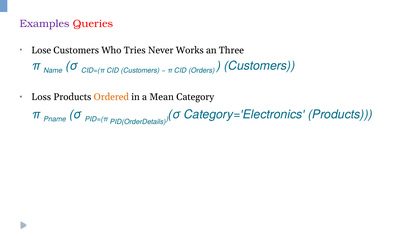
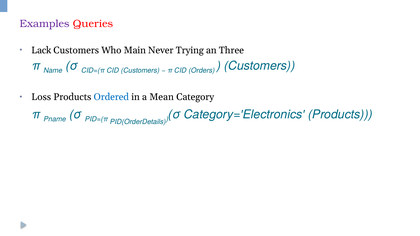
Lose: Lose -> Lack (41, 50)
Tries: Tries -> Main (135, 50)
Works: Works -> Trying (190, 50)
Ordered colour: orange -> blue (111, 97)
